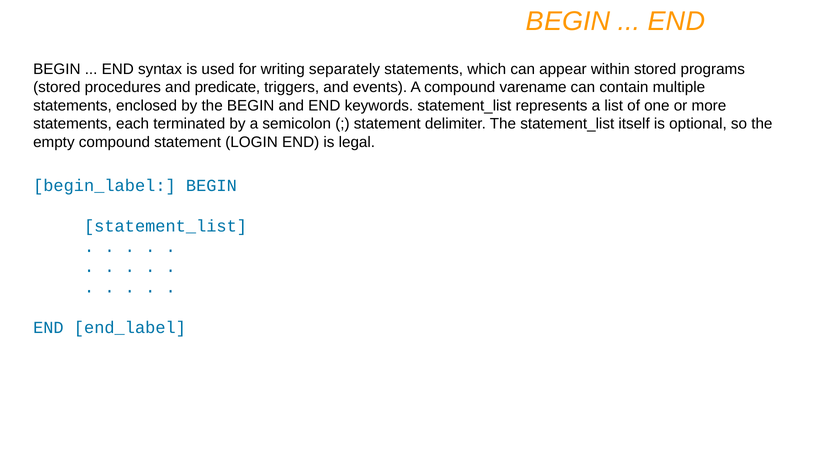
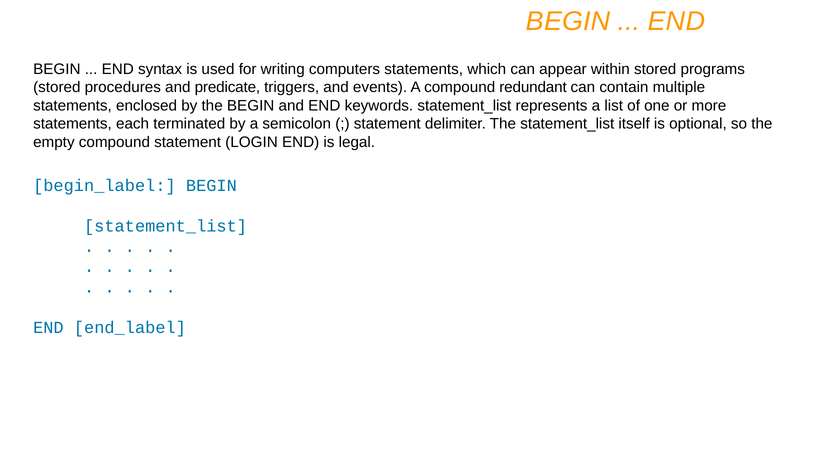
separately: separately -> computers (345, 69)
varename: varename -> redundant (533, 87)
